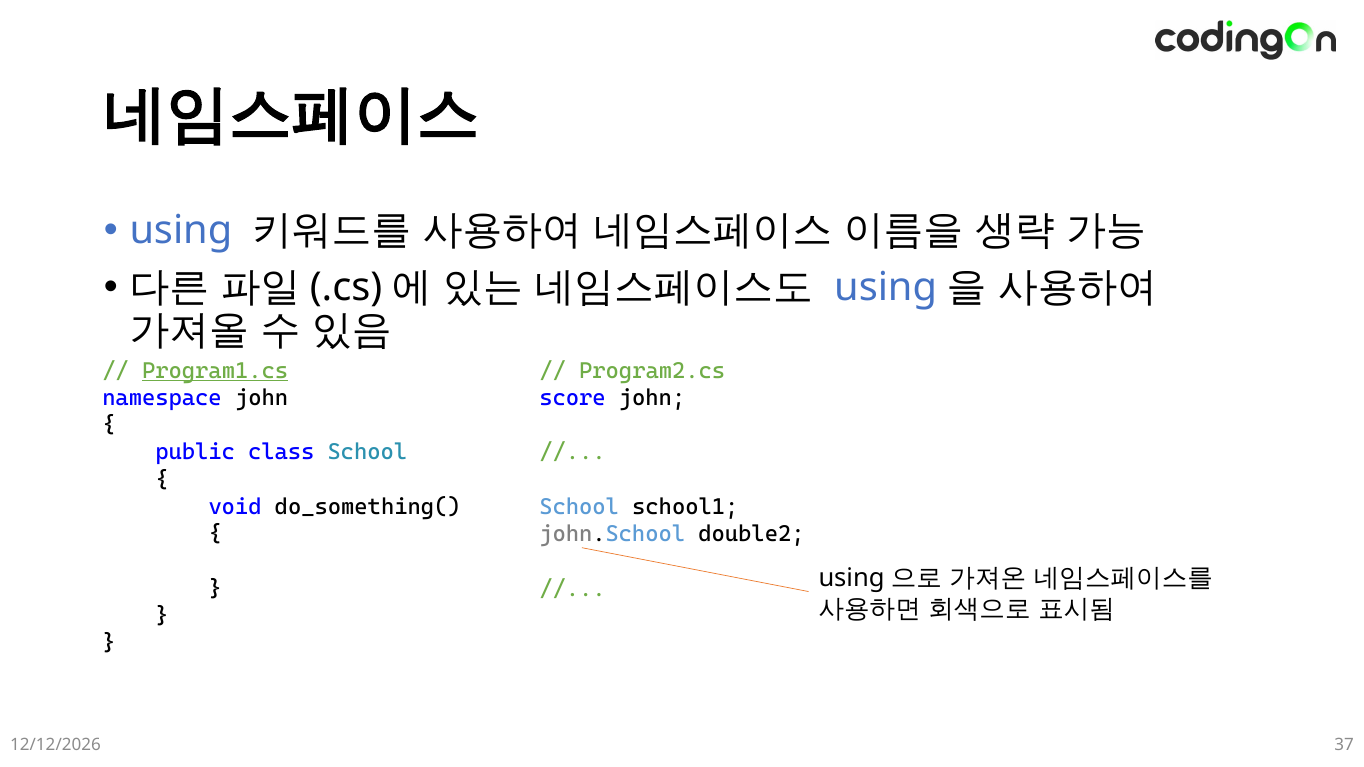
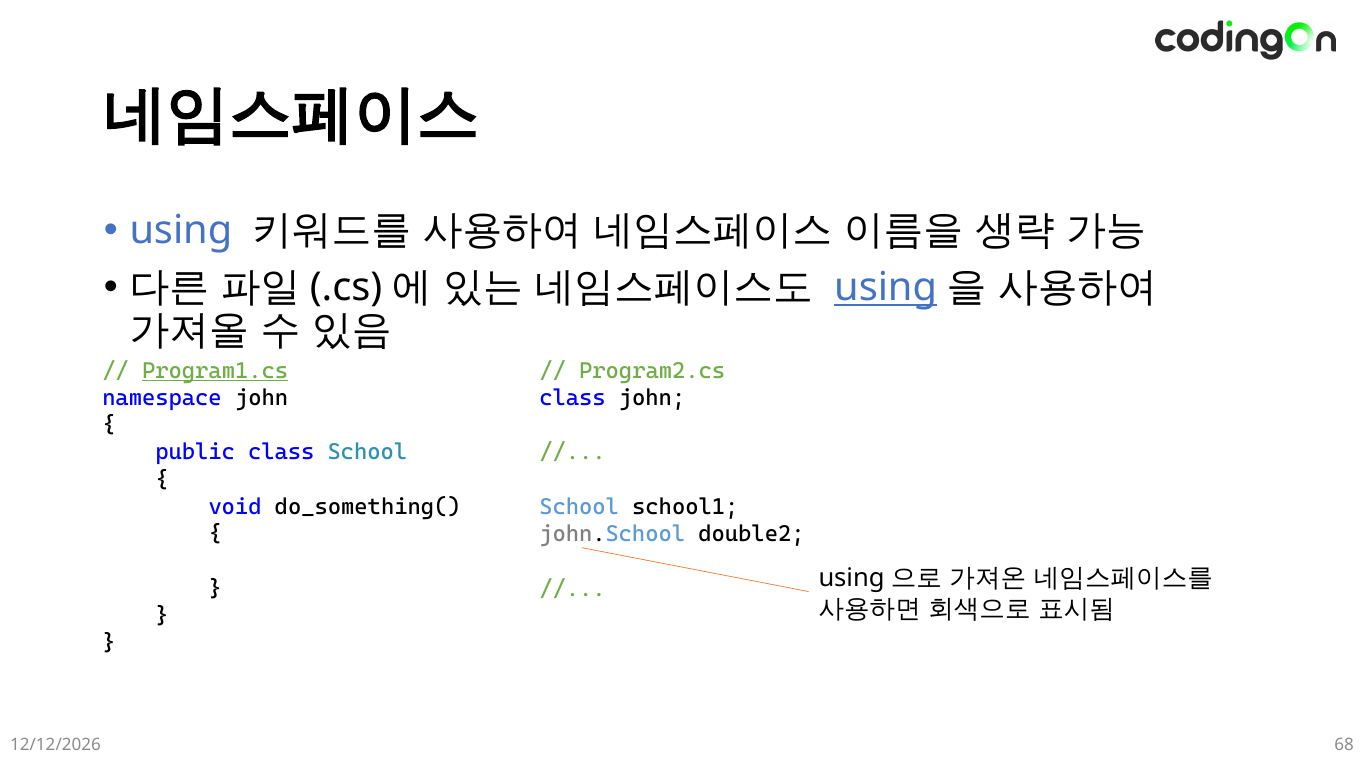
using underline: none -> present (886, 288)
score: score -> class (573, 398)
37: 37 -> 68 (1344, 746)
